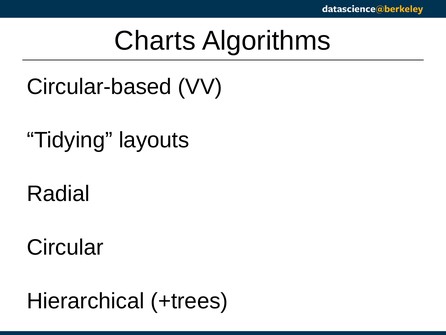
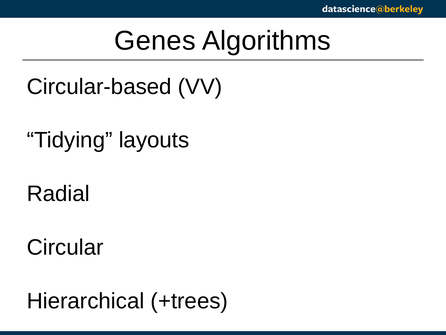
Charts: Charts -> Genes (155, 41)
